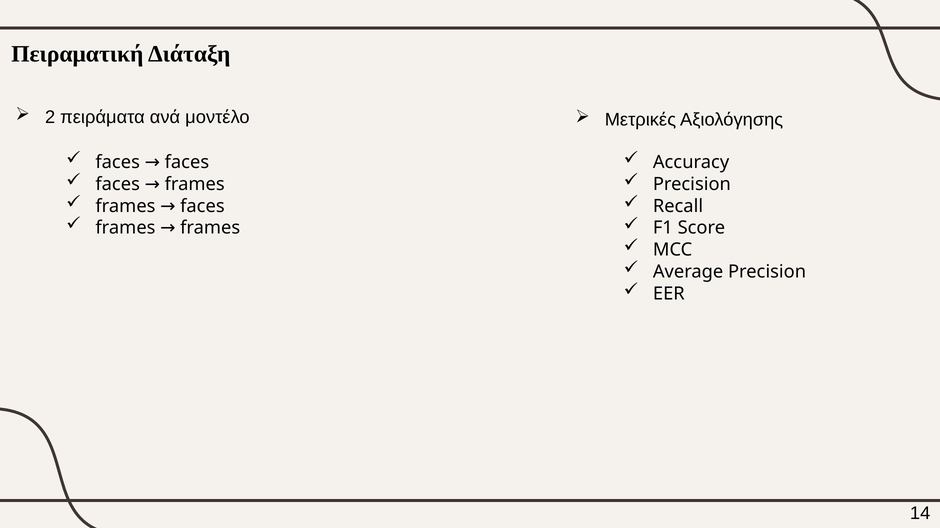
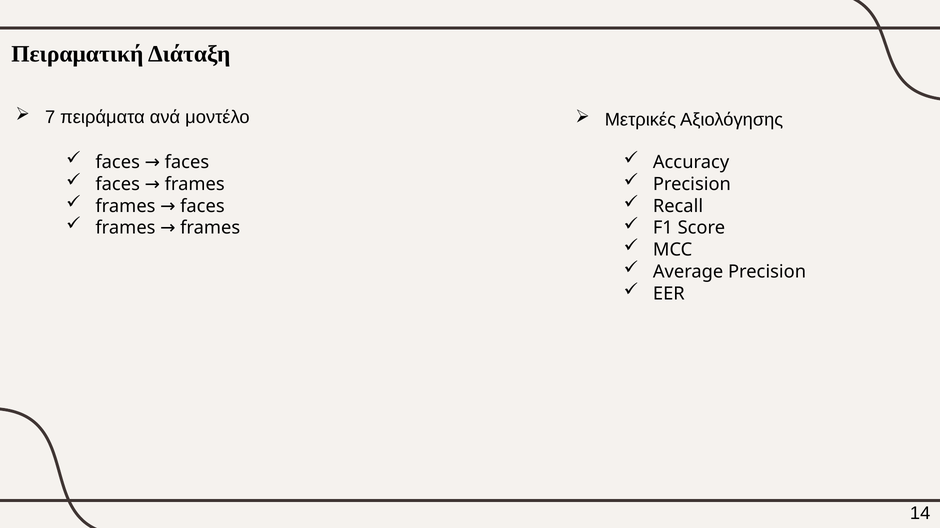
2: 2 -> 7 (50, 117)
